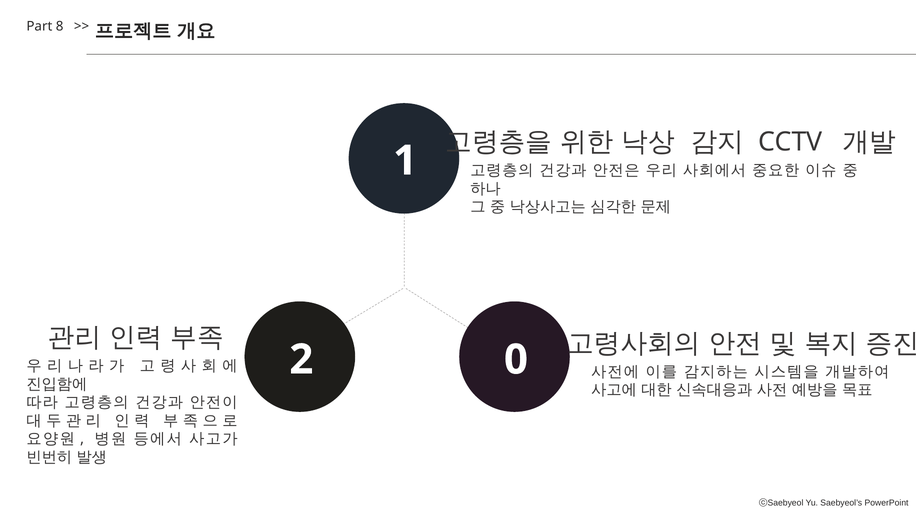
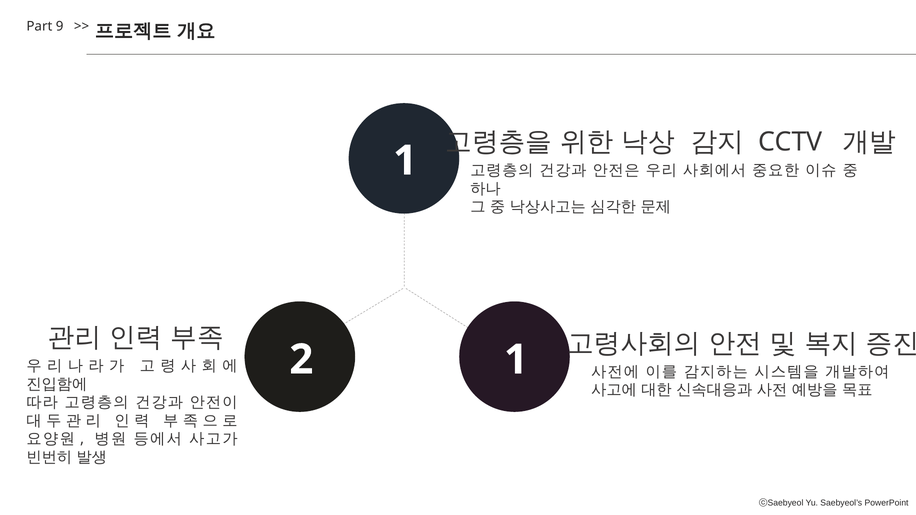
8: 8 -> 9 (60, 26)
2 0: 0 -> 1 (516, 360)
